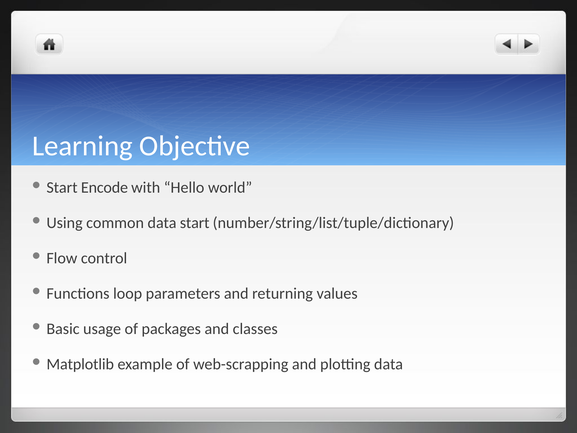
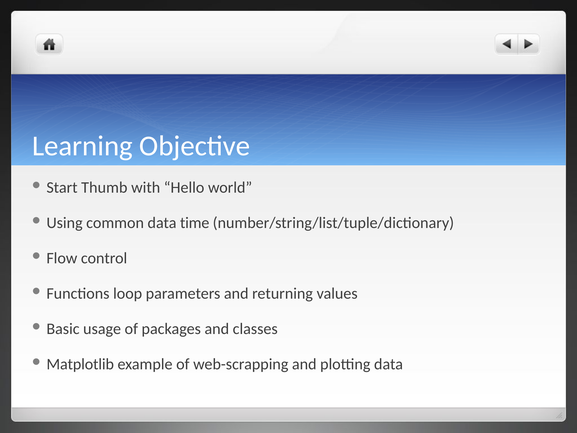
Encode: Encode -> Thumb (104, 188)
data start: start -> time (195, 223)
